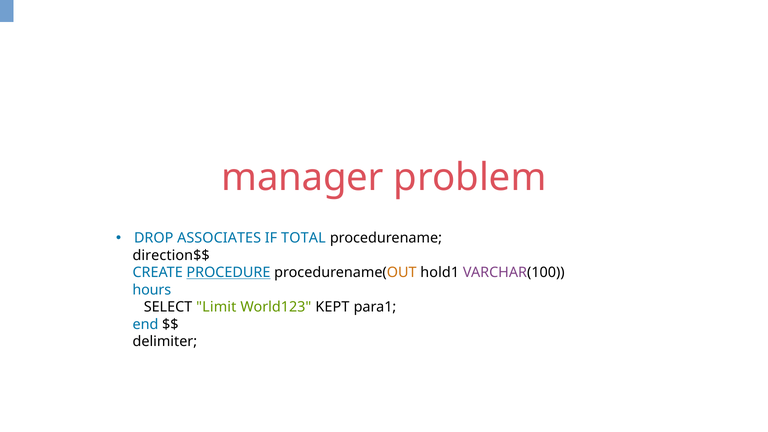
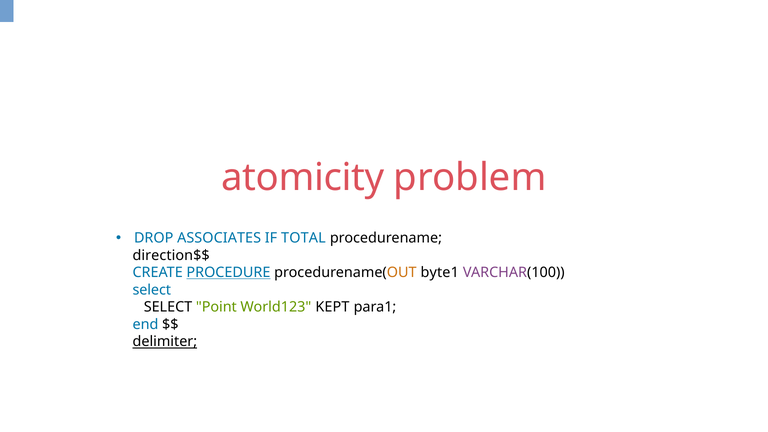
manager: manager -> atomicity (303, 177)
hold1: hold1 -> byte1 (440, 273)
hours: hours -> select (152, 290)
Limit: Limit -> Point (216, 307)
delimiter underline: none -> present (165, 342)
